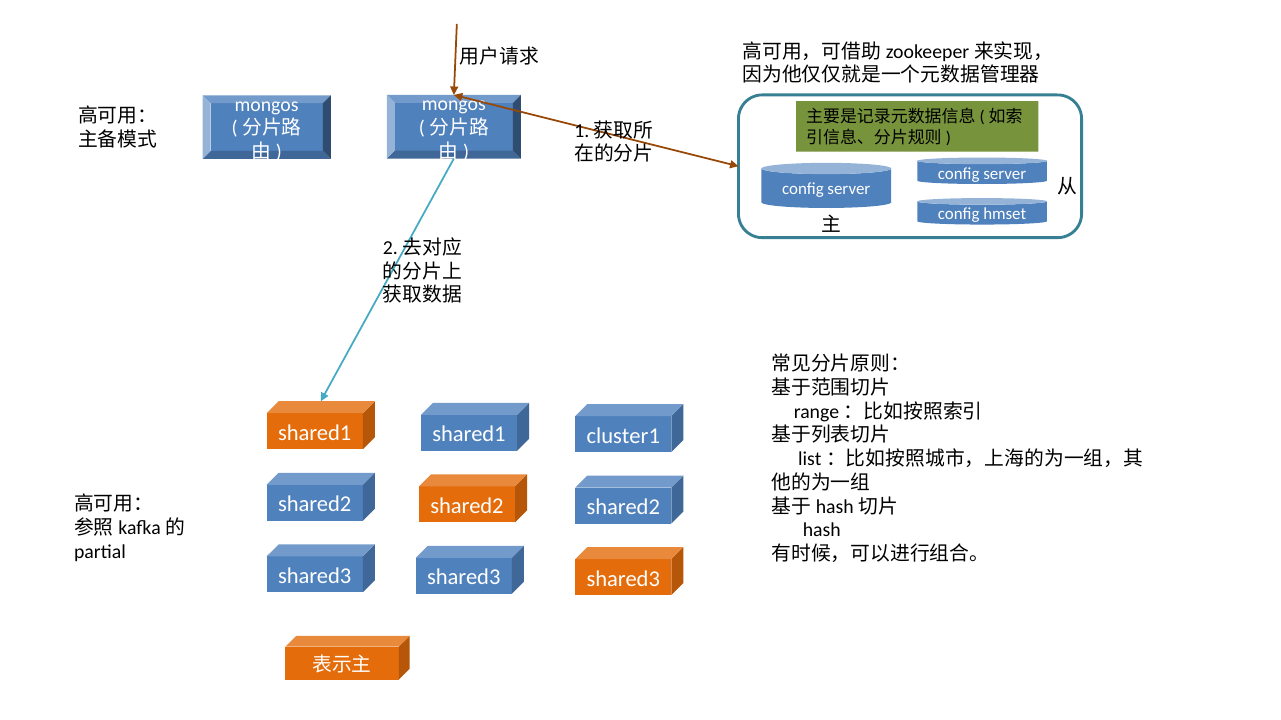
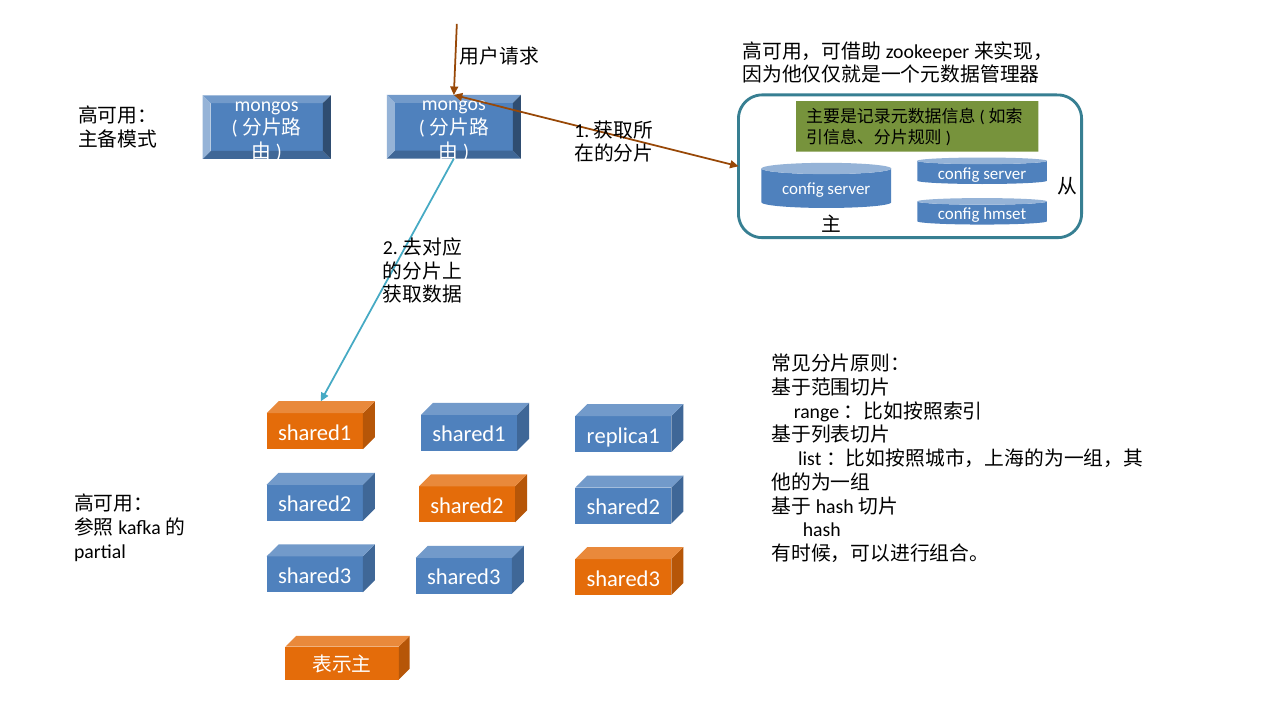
cluster1: cluster1 -> replica1 (623, 436)
